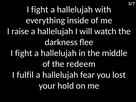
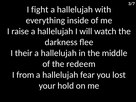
fight: fight -> their (24, 53)
fulfil: fulfil -> from (25, 75)
